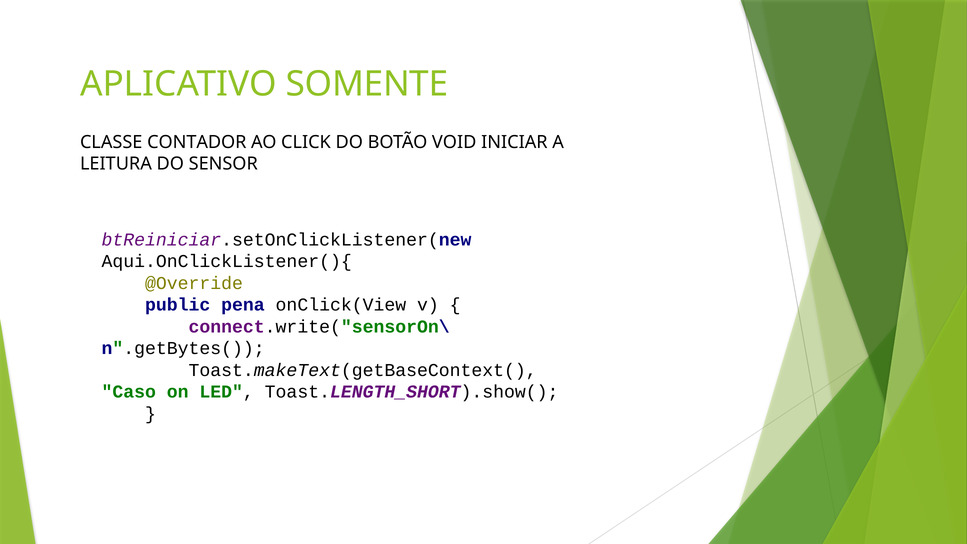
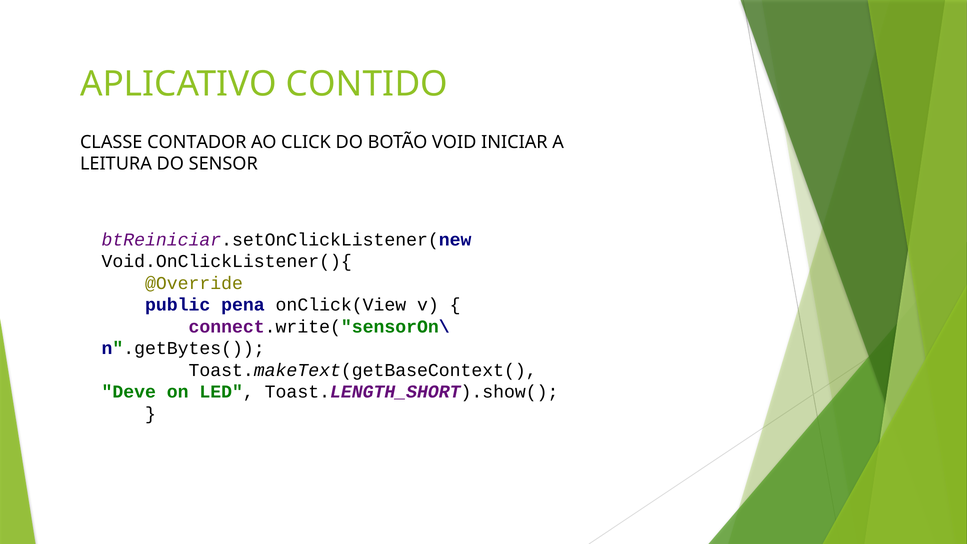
SOMENTE: SOMENTE -> CONTIDO (367, 84)
Aqui.OnClickListener(){: Aqui.OnClickListener(){ -> Void.OnClickListener(){ (227, 261)
Caso: Caso -> Deve (129, 392)
